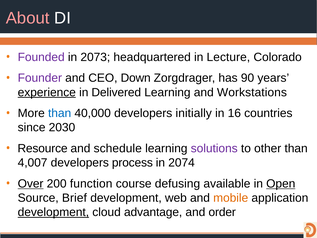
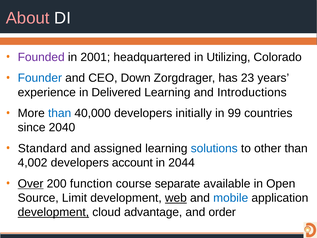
2073: 2073 -> 2001 (95, 57)
Lecture: Lecture -> Utilizing (228, 57)
Founder colour: purple -> blue (40, 78)
90: 90 -> 23 (248, 78)
experience underline: present -> none (47, 92)
Workstations: Workstations -> Introductions (252, 92)
16: 16 -> 99 (234, 113)
2030: 2030 -> 2040 (62, 127)
Resource: Resource -> Standard (42, 148)
schedule: schedule -> assigned (118, 148)
solutions colour: purple -> blue (214, 148)
4,007: 4,007 -> 4,002 (33, 163)
process: process -> account (132, 163)
2074: 2074 -> 2044 (182, 163)
defusing: defusing -> separate (178, 183)
Open underline: present -> none (281, 183)
Brief: Brief -> Limit (74, 198)
web underline: none -> present (176, 198)
mobile colour: orange -> blue (231, 198)
